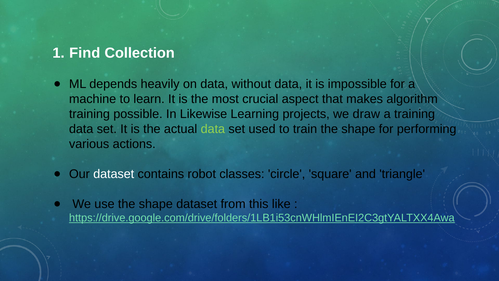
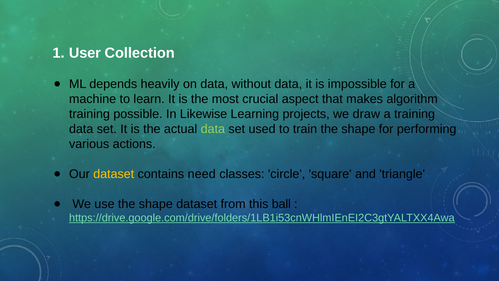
Find: Find -> User (85, 53)
dataset colour: white -> yellow (114, 174)
robot: robot -> need (202, 174)
like: like -> ball (281, 204)
